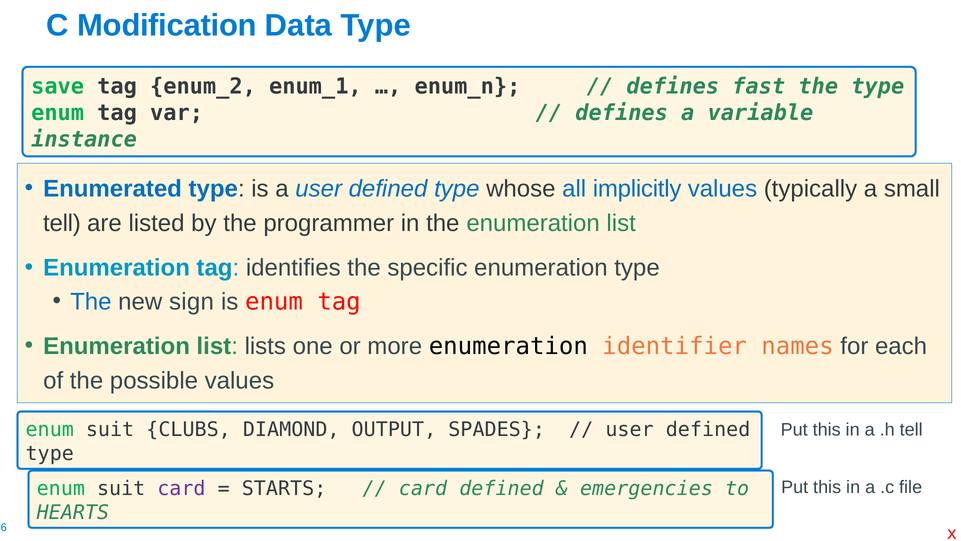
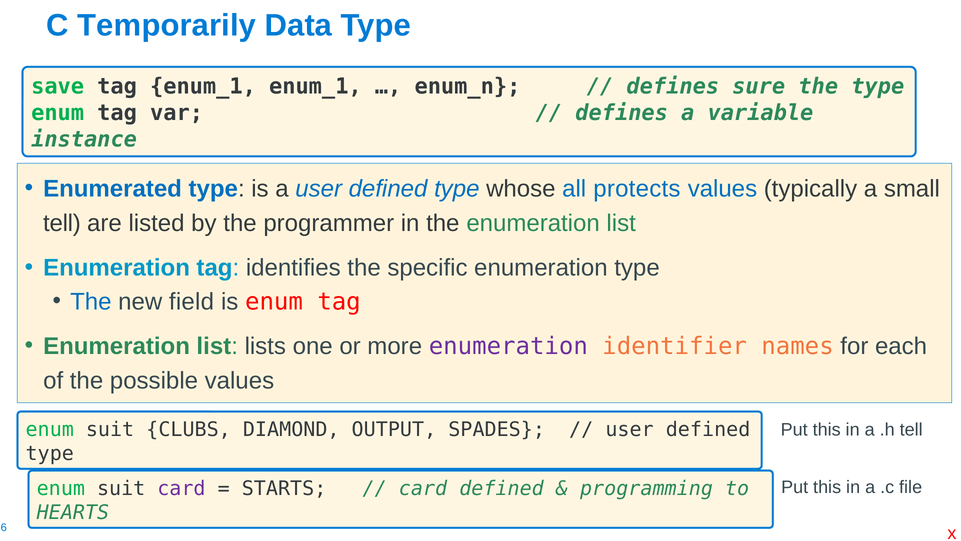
Modification: Modification -> Temporarily (167, 26)
tag enum_2: enum_2 -> enum_1 (203, 87)
fast: fast -> sure (759, 87)
implicitly: implicitly -> protects (637, 188)
sign: sign -> field (191, 302)
enumeration colour: black -> purple (508, 346)
emergencies: emergencies -> programming (646, 488)
